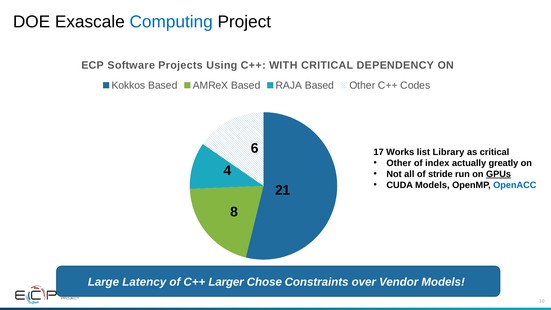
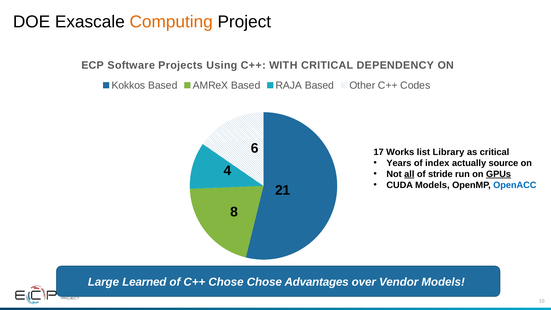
Computing colour: blue -> orange (171, 22)
Other: Other -> Years (399, 163)
greatly: greatly -> source (503, 163)
all underline: none -> present (409, 174)
Latency: Latency -> Learned (144, 282)
C++ Larger: Larger -> Chose (226, 282)
Constraints: Constraints -> Advantages (317, 282)
